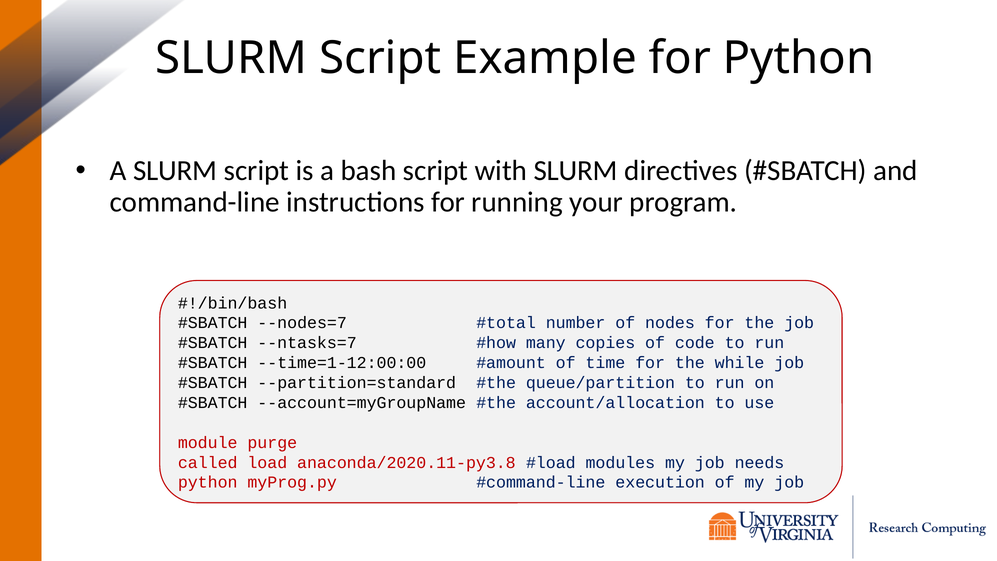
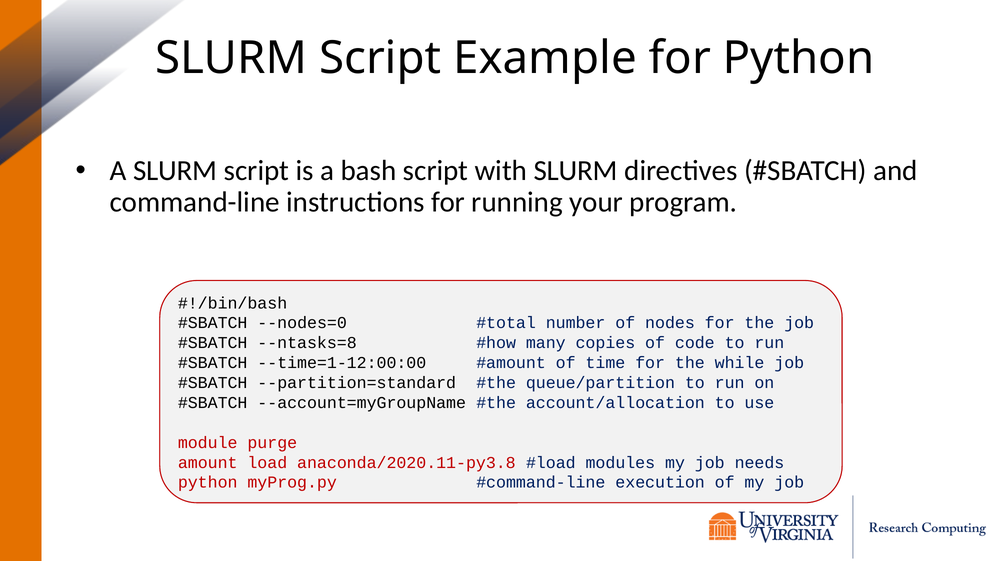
--nodes=7: --nodes=7 -> --nodes=0 (302, 323)
--ntasks=7: --ntasks=7 -> --ntasks=8 (307, 343)
called: called -> amount (208, 462)
